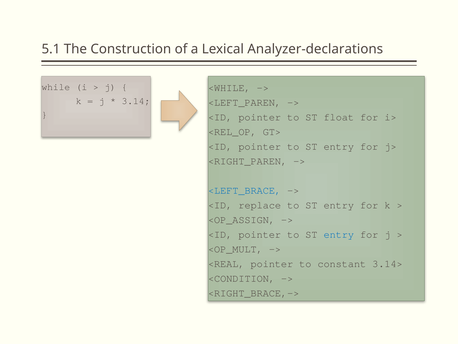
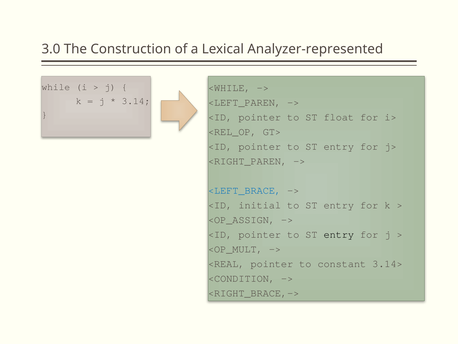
5.1: 5.1 -> 3.0 (51, 49)
Analyzer-declarations: Analyzer-declarations -> Analyzer-represented (315, 49)
replace: replace -> initial (260, 205)
entry colour: blue -> black (339, 234)
